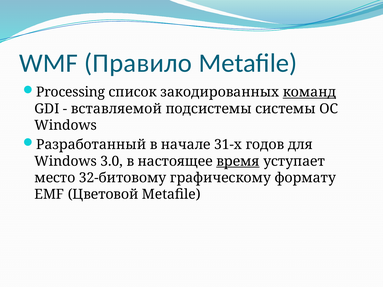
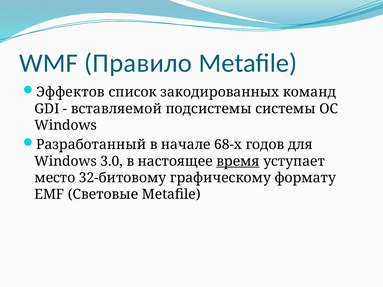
Processing: Processing -> Эффектов (70, 92)
команд underline: present -> none (309, 92)
31-х: 31-х -> 68-х (228, 145)
Цветовой: Цветовой -> Световые (103, 195)
